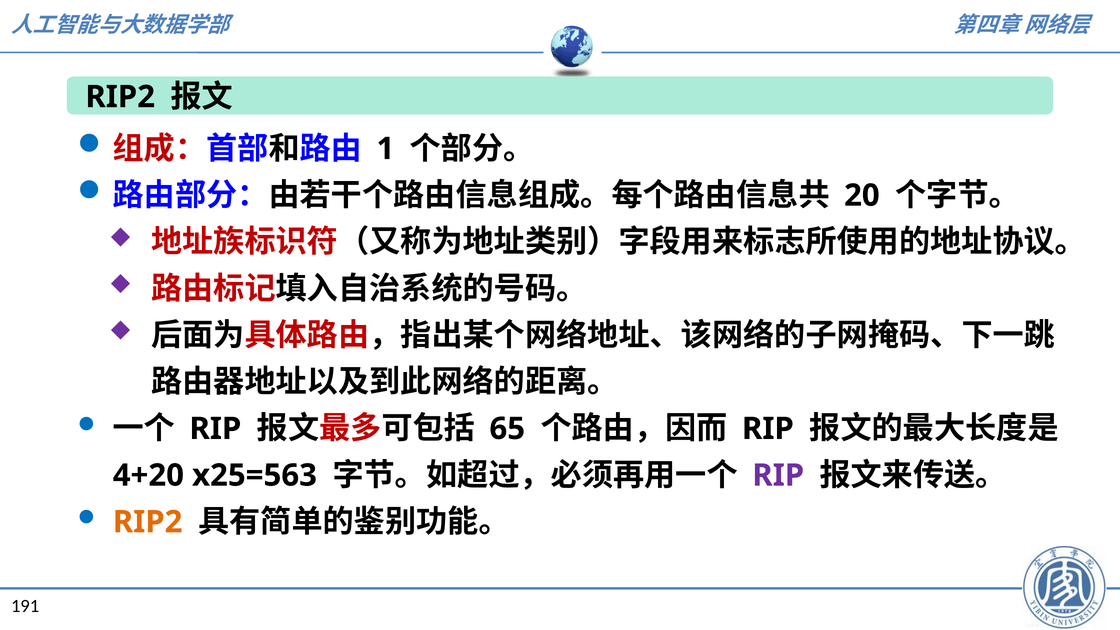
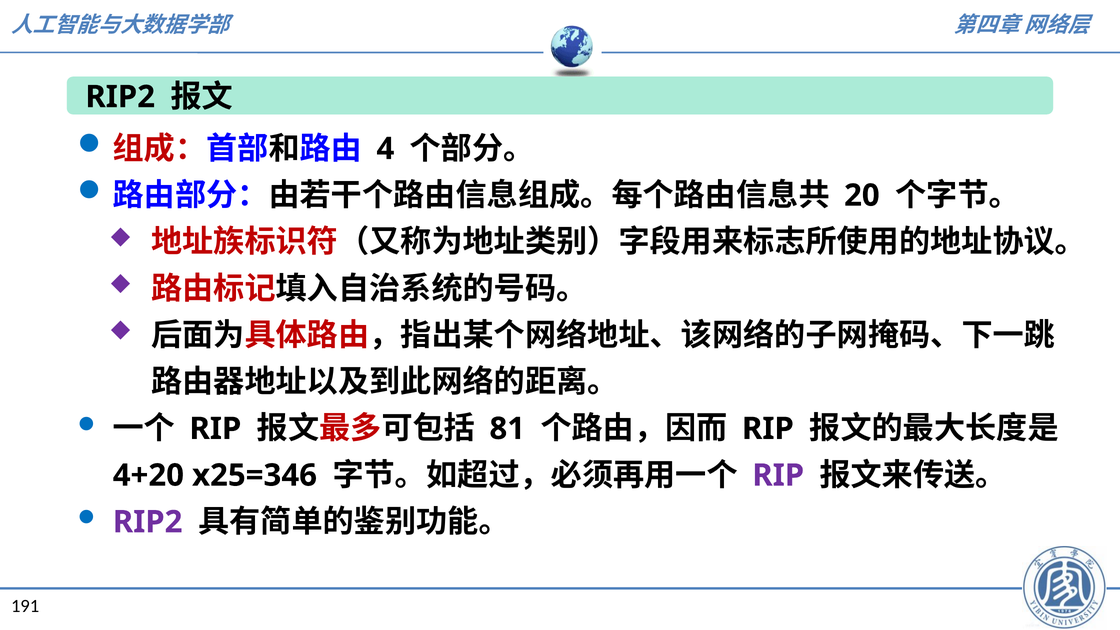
1: 1 -> 4 (385, 149)
65: 65 -> 81 (507, 429)
x25=563: x25=563 -> x25=346 (255, 475)
RIP2 colour: orange -> purple (148, 522)
